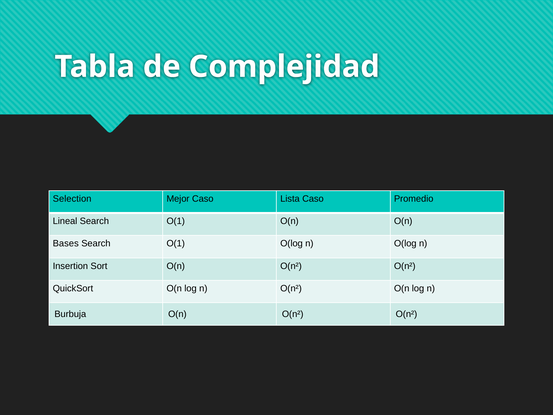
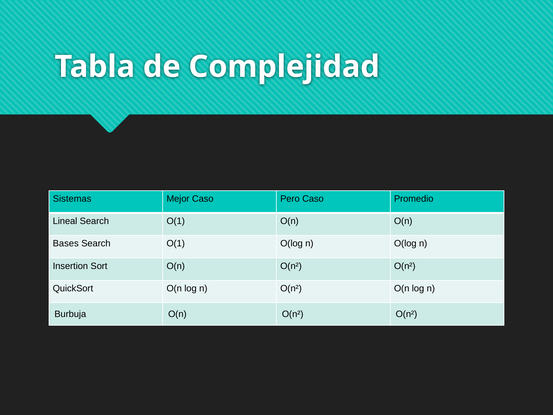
Selection: Selection -> Sistemas (72, 199)
Lista: Lista -> Pero (290, 199)
